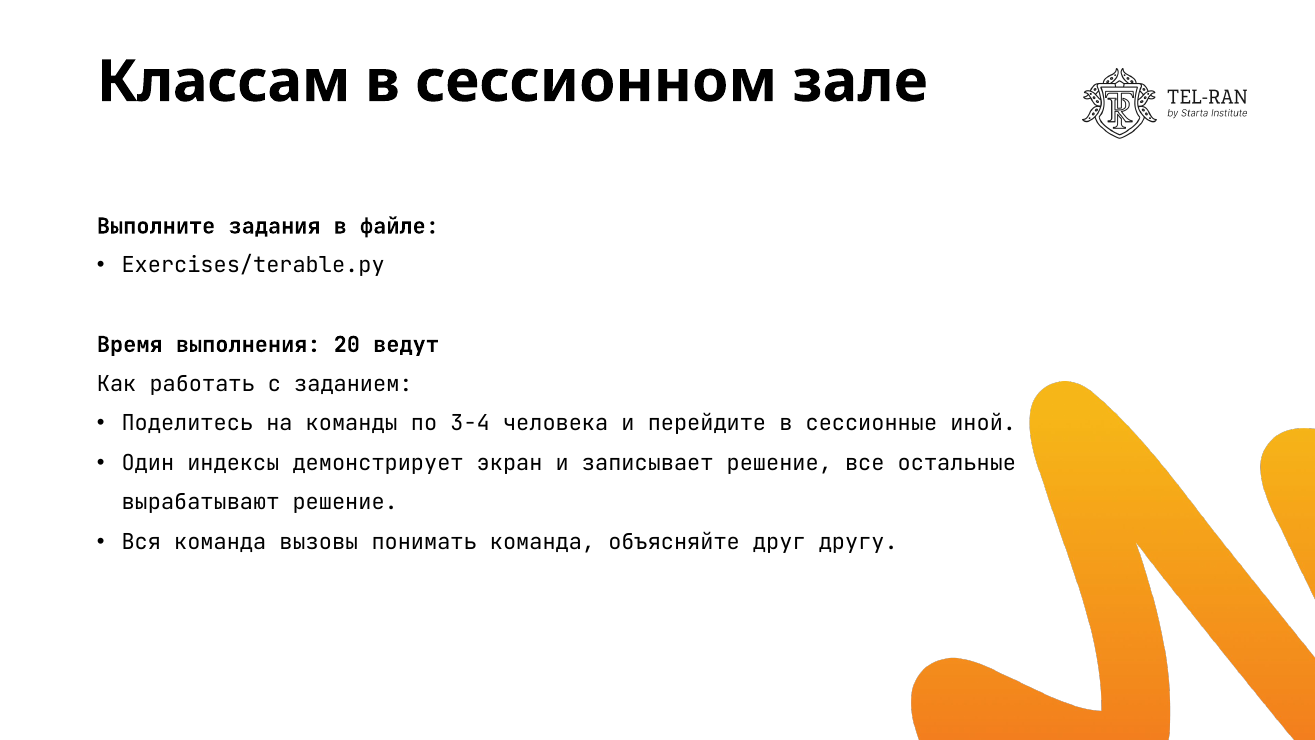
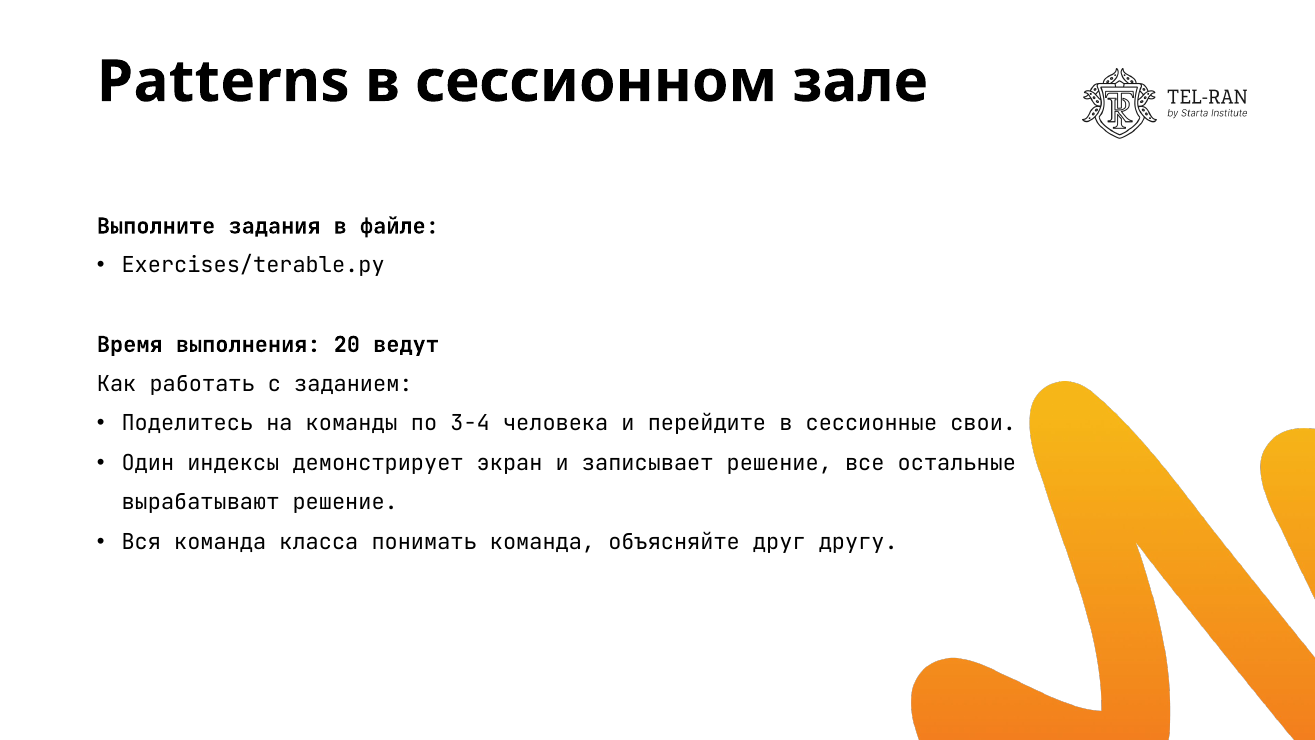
Классам: Классам -> Patterns (223, 82)
иной: иной -> свои (983, 423)
вызовы: вызовы -> класса (319, 542)
